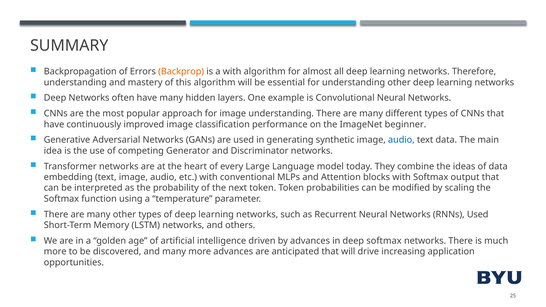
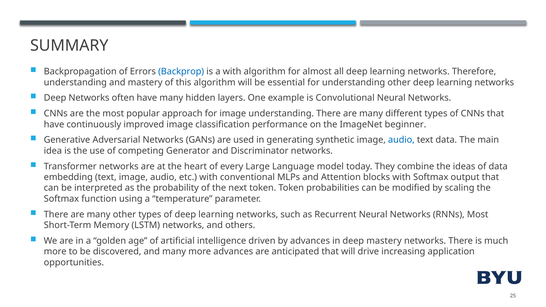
Backprop colour: orange -> blue (181, 72)
RNNs Used: Used -> Most (478, 214)
deep softmax: softmax -> mastery (384, 241)
